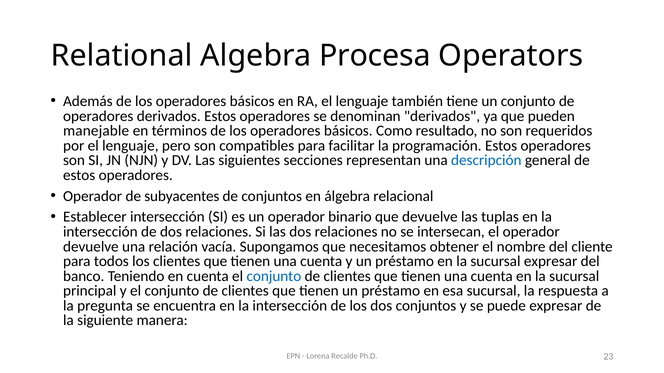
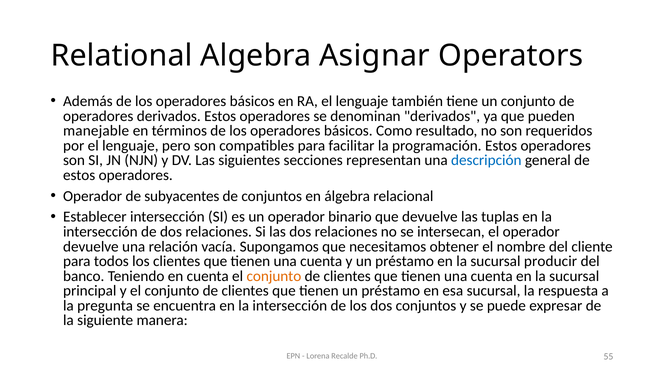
Procesa: Procesa -> Asignar (375, 56)
sucursal expresar: expresar -> producir (551, 262)
conjunto colour: blue -> orange (274, 276)
23: 23 -> 55 (608, 357)
